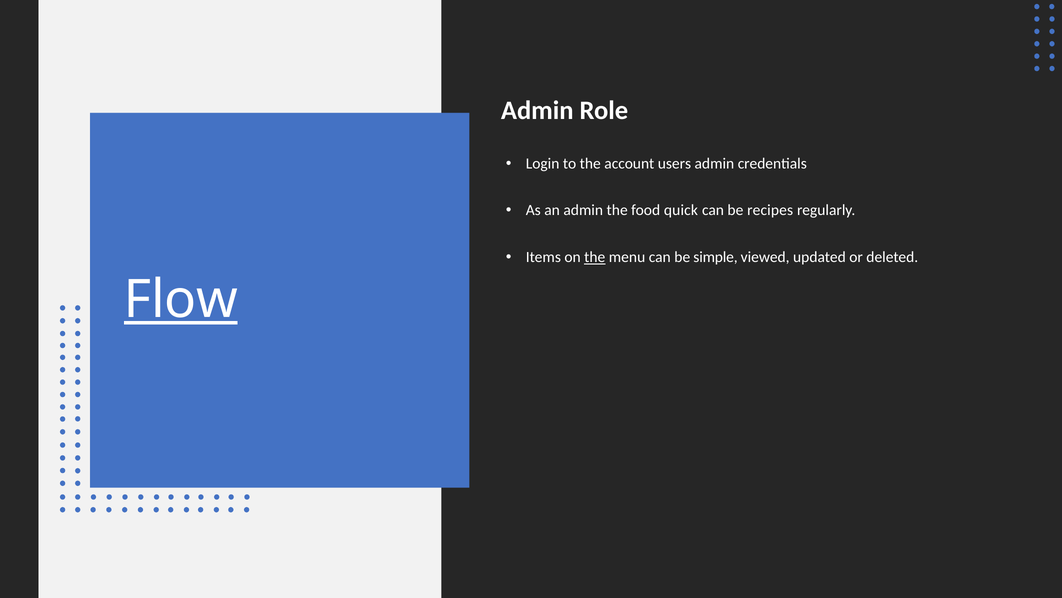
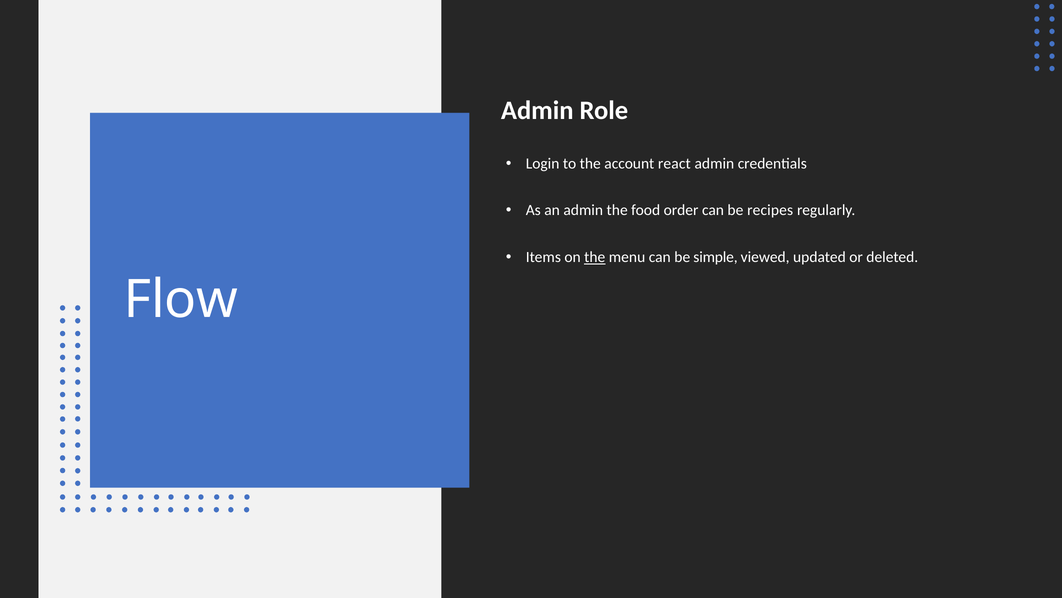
users: users -> react (674, 163)
quick: quick -> order (681, 210)
Flow underline: present -> none (181, 300)
